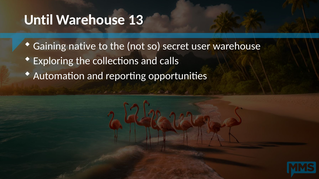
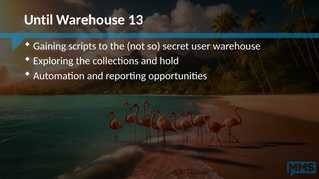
native: native -> scripts (82, 46)
calls: calls -> hold (169, 61)
